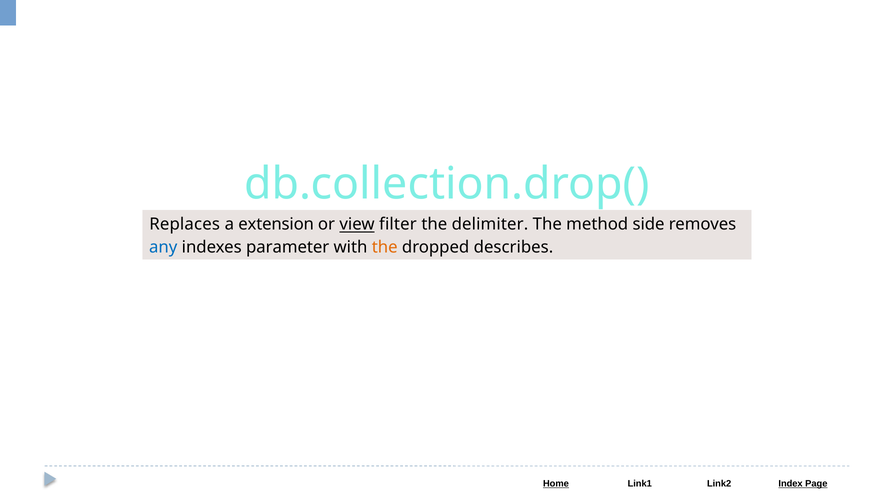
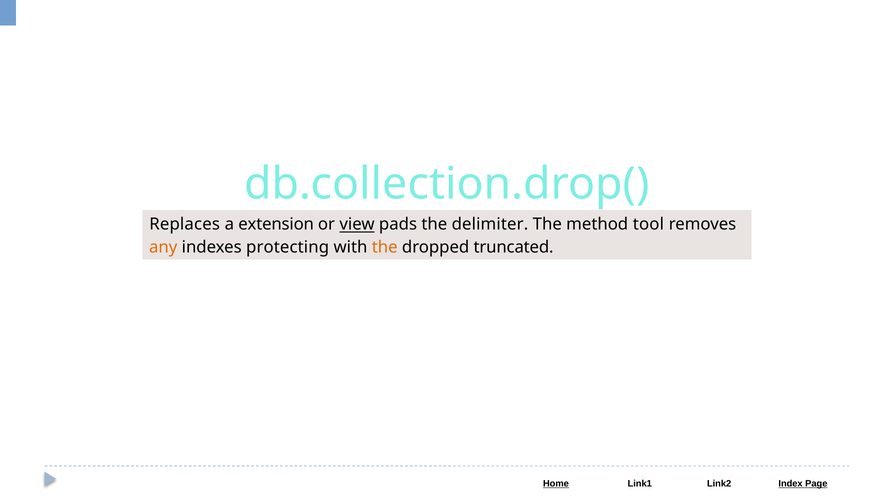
filter: filter -> pads (398, 224)
side: side -> tool (648, 224)
any colour: blue -> orange (163, 247)
parameter: parameter -> protecting (288, 247)
describes: describes -> truncated (514, 247)
